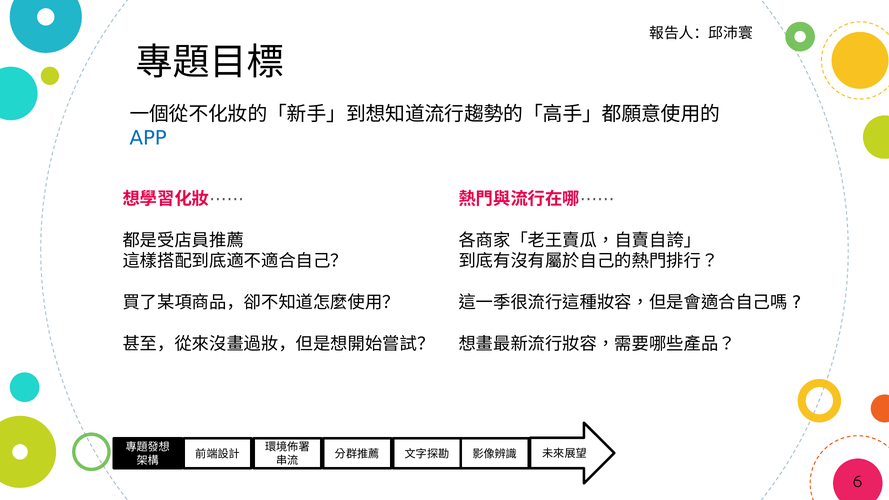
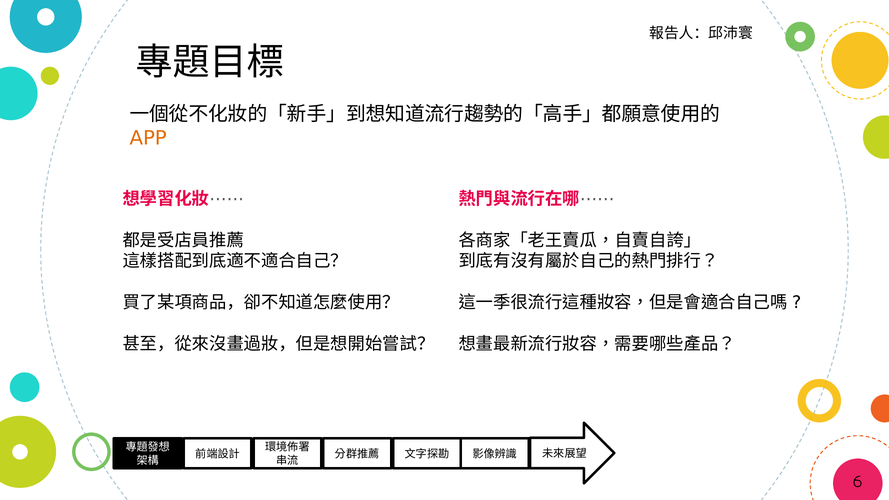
APP colour: blue -> orange (148, 138)
